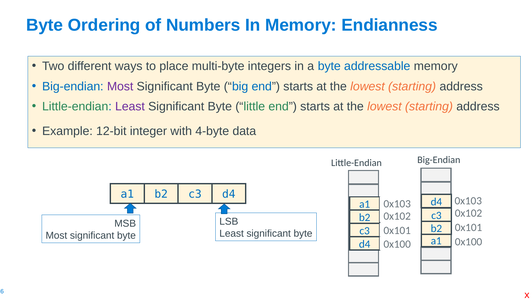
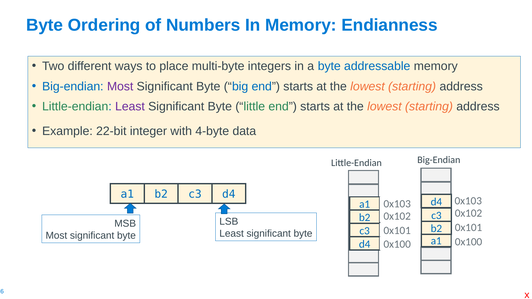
12-bit: 12-bit -> 22-bit (111, 131)
